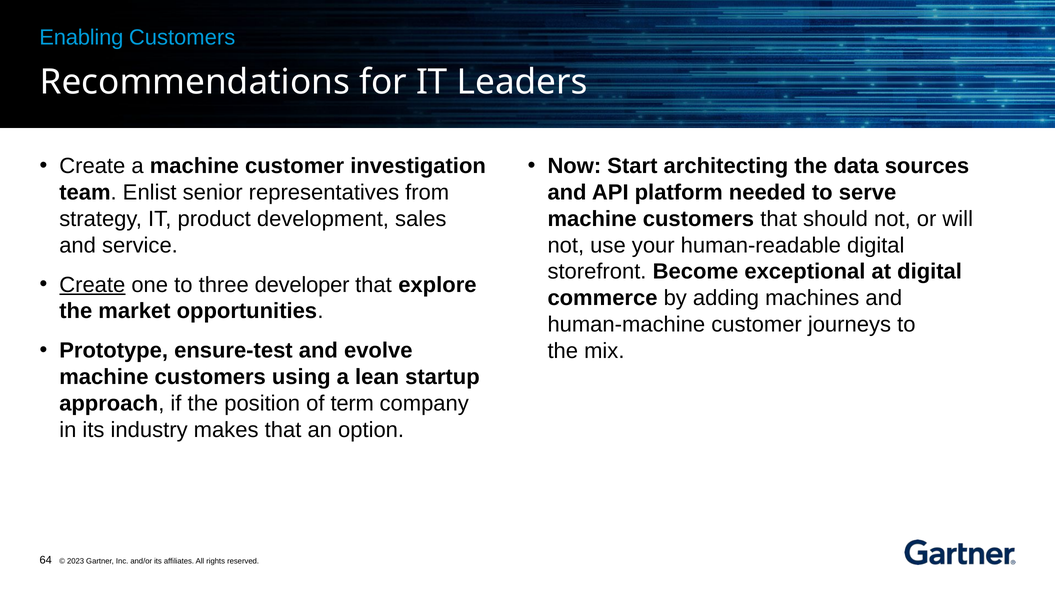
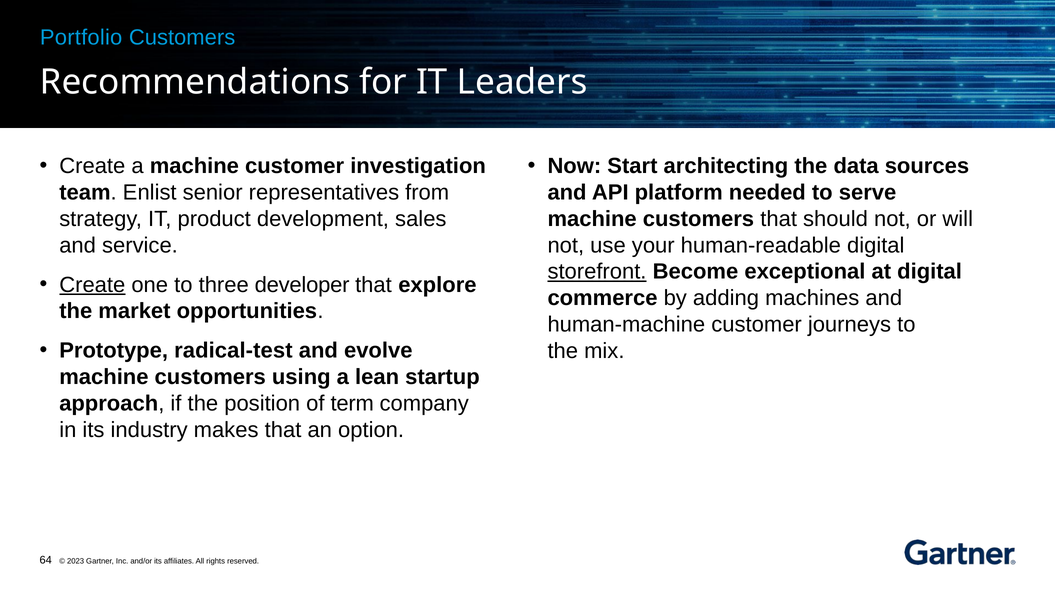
Enabling: Enabling -> Portfolio (81, 37)
storefront underline: none -> present (597, 272)
ensure-test: ensure-test -> radical-test (233, 351)
